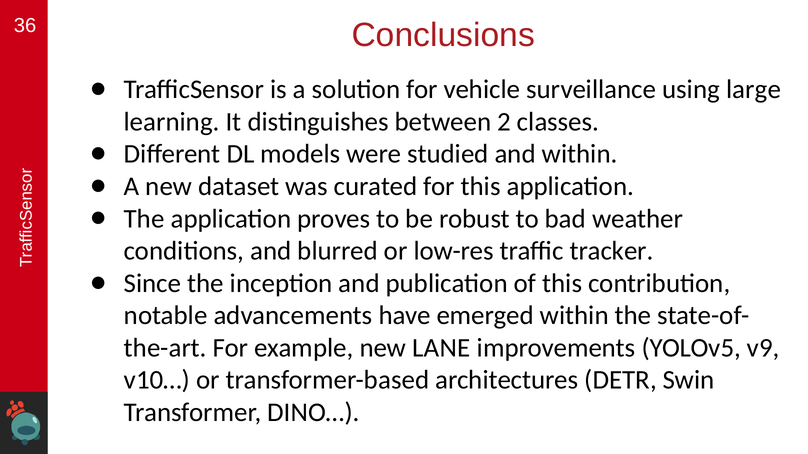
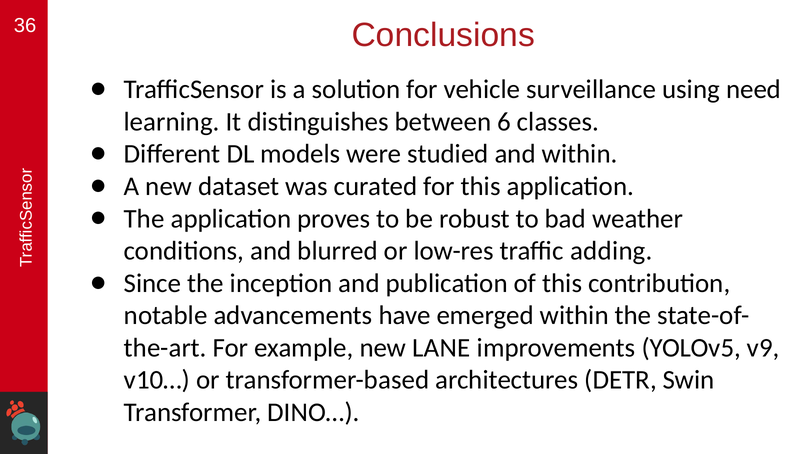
large: large -> need (754, 90)
2: 2 -> 6 (504, 122)
tracker: tracker -> adding (611, 251)
